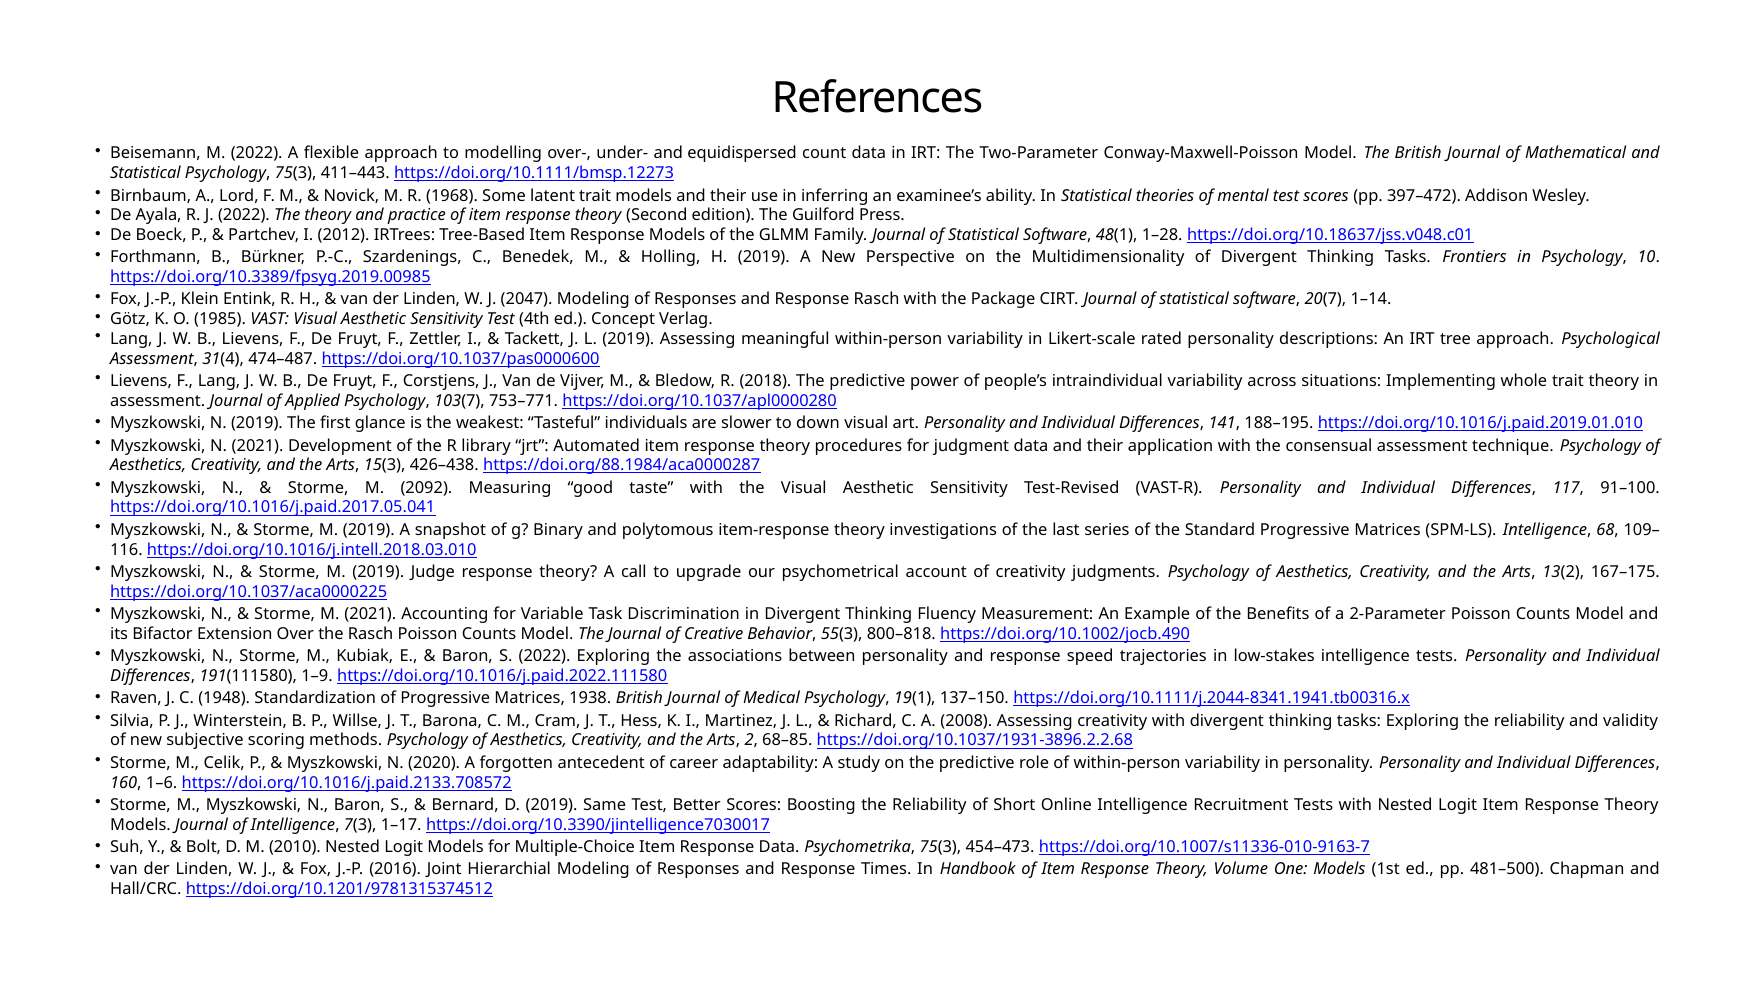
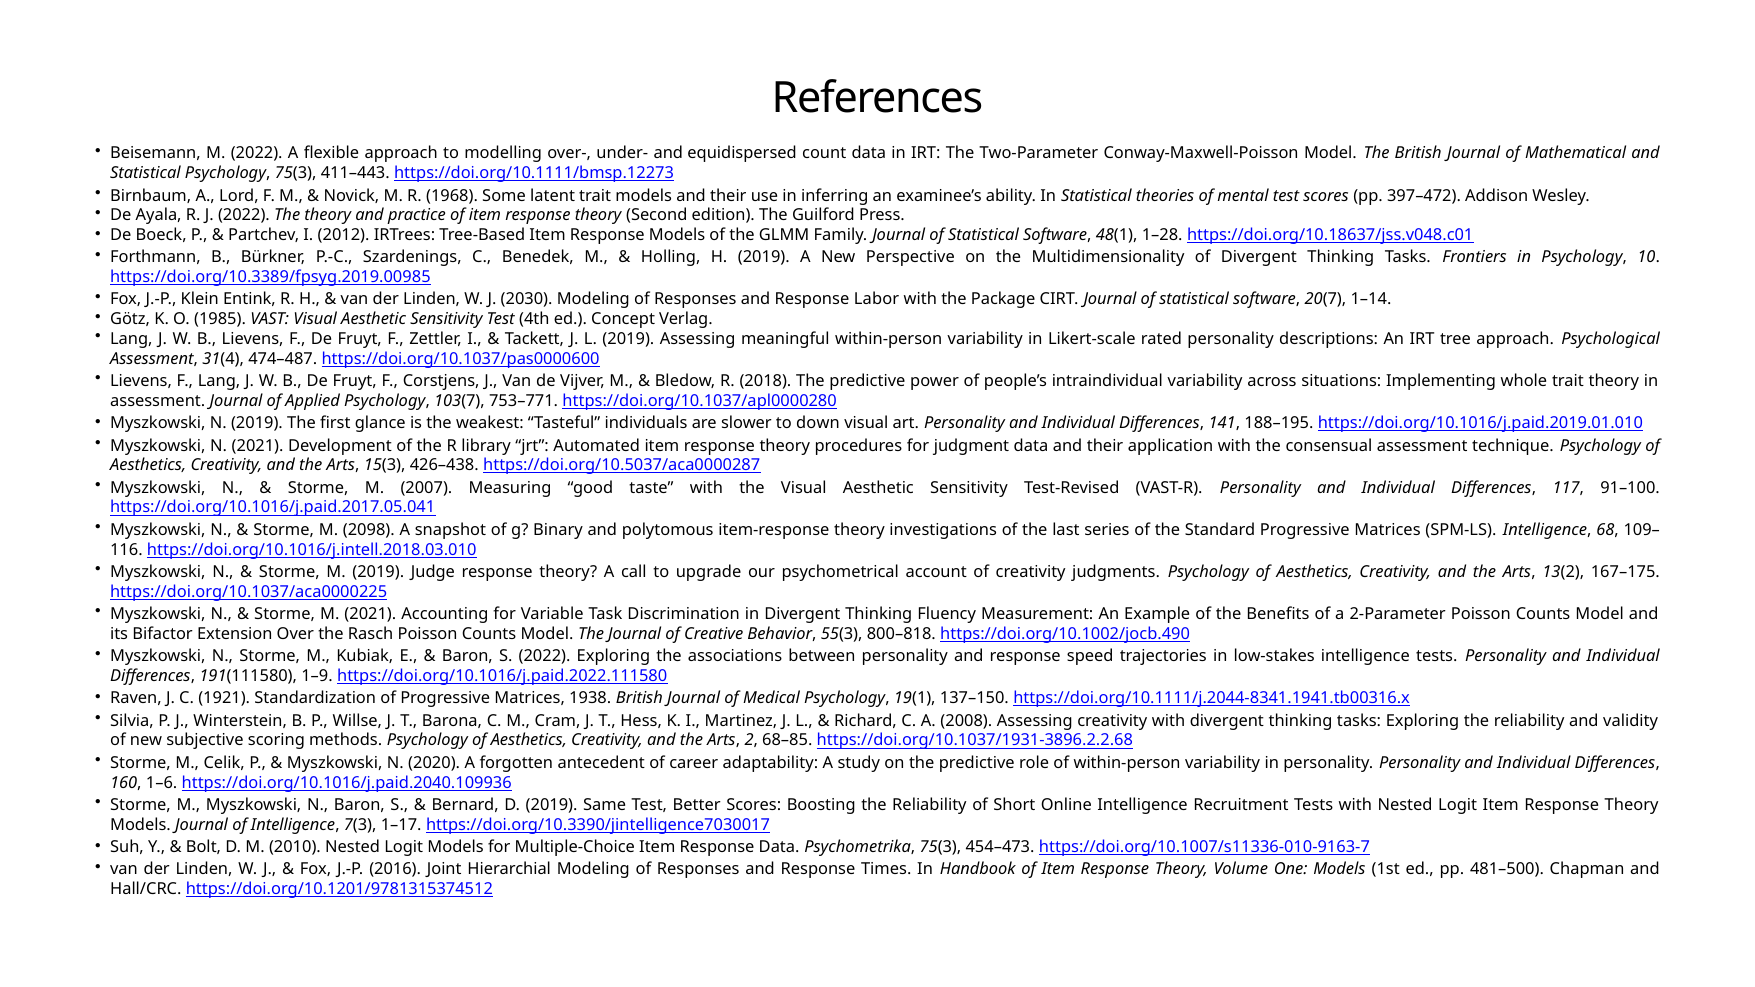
2047: 2047 -> 2030 (527, 300)
Response Rasch: Rasch -> Labor (877, 300)
https://doi.org/88.1984/aca0000287: https://doi.org/88.1984/aca0000287 -> https://doi.org/10.5037/aca0000287 (622, 465)
2092: 2092 -> 2007 (426, 488)
2019: 2019 -> 2098 (369, 530)
1948: 1948 -> 1921 (224, 699)
https://doi.org/10.1016/j.paid.2133.708572: https://doi.org/10.1016/j.paid.2133.708572 -> https://doi.org/10.1016/j.paid.2040.109936 (347, 783)
